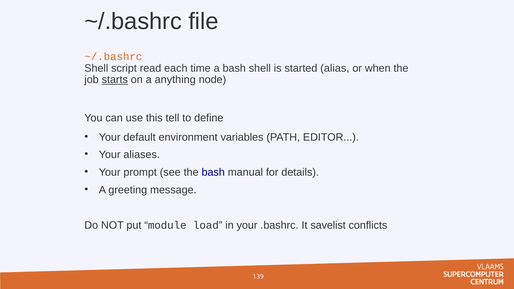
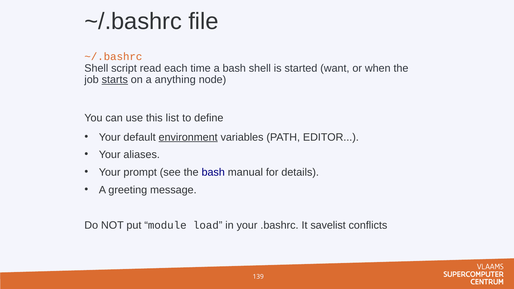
alias: alias -> want (335, 68)
tell: tell -> list (172, 118)
environment underline: none -> present (188, 137)
